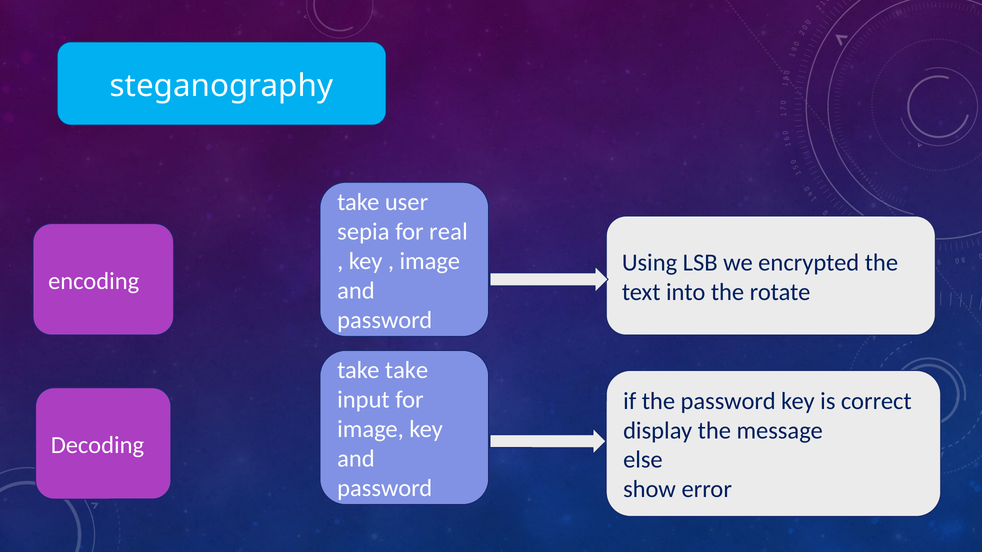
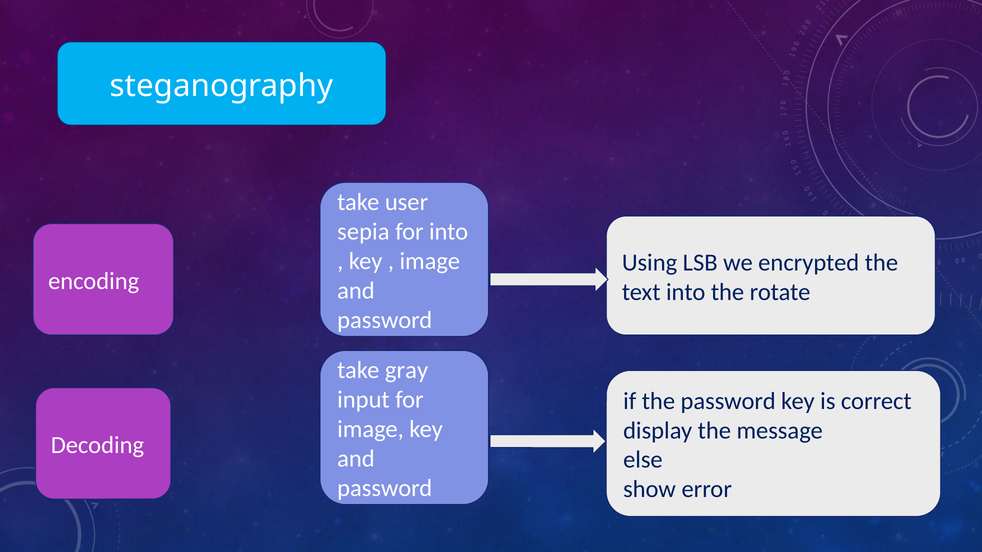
for real: real -> into (449, 232)
take take: take -> gray (407, 371)
